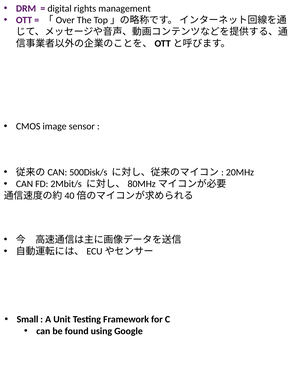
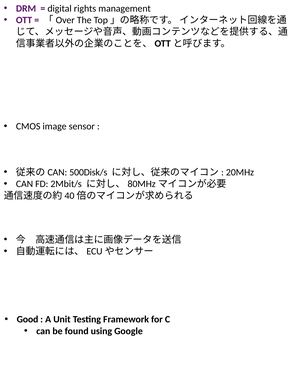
Small: Small -> Good (28, 320)
